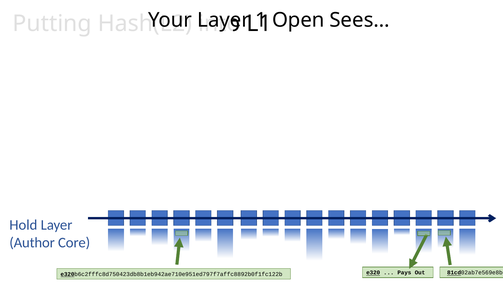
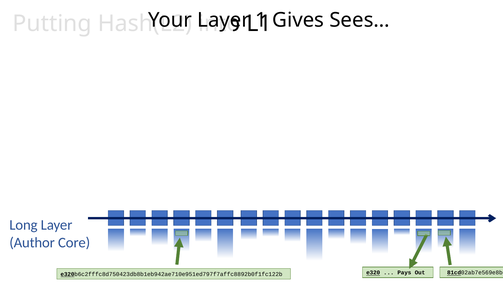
Open: Open -> Gives (298, 20)
Hold: Hold -> Long (23, 225)
